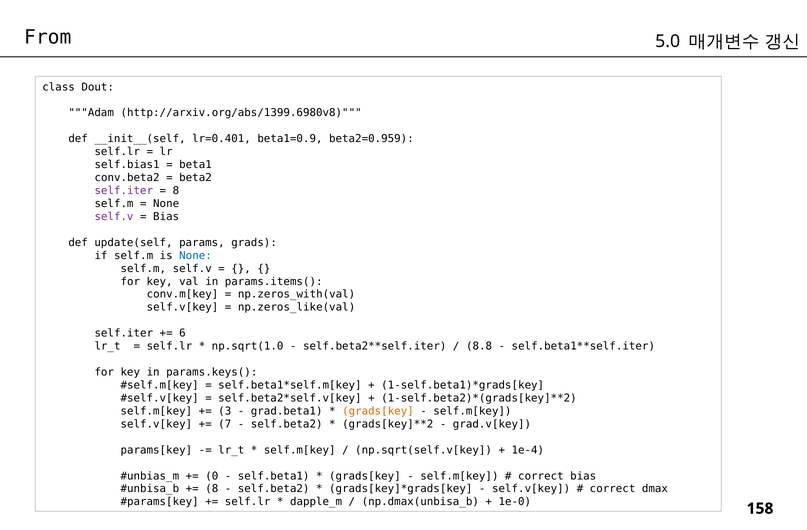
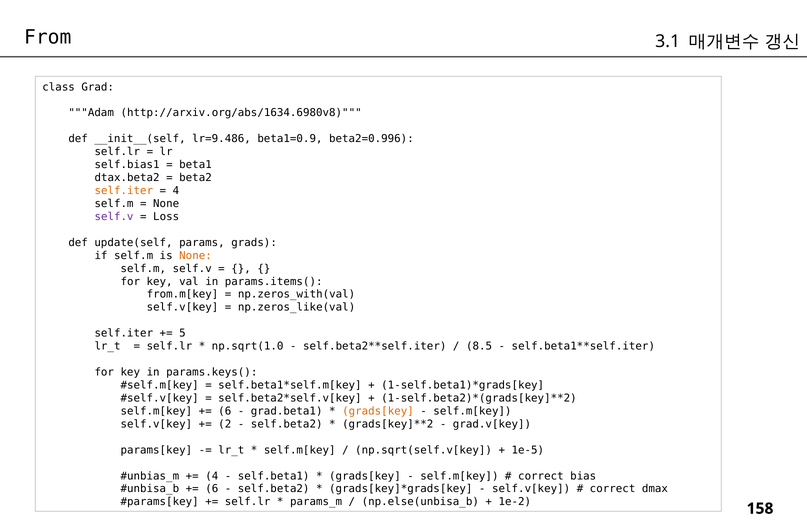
5.0: 5.0 -> 3.1 (668, 41)
Dout: Dout -> Grad (98, 87)
http://arxiv.org/abs/1399.6980v8: http://arxiv.org/abs/1399.6980v8 -> http://arxiv.org/abs/1634.6980v8 (241, 113)
lr=0.401: lr=0.401 -> lr=9.486 (221, 139)
beta2=0.959: beta2=0.959 -> beta2=0.996 (371, 139)
conv.beta2: conv.beta2 -> dtax.beta2 (127, 178)
self.iter colour: purple -> orange (124, 191)
8: 8 -> 4 (176, 191)
Bias: Bias -> Loss (166, 217)
None colour: blue -> orange (196, 256)
conv.m[key: conv.m[key -> from.m[key (183, 294)
6: 6 -> 5 (182, 333)
8.8: 8.8 -> 8.5 (479, 346)
3: 3 -> 6 (225, 411)
7: 7 -> 2 (225, 424)
1e-4: 1e-4 -> 1e-5 (528, 450)
0: 0 -> 4 (212, 476)
8: 8 -> 6 (212, 489)
dapple_m: dapple_m -> params_m (316, 502)
np.dmax(unbisa_b: np.dmax(unbisa_b -> np.else(unbisa_b (420, 502)
1e-0: 1e-0 -> 1e-2 (515, 502)
